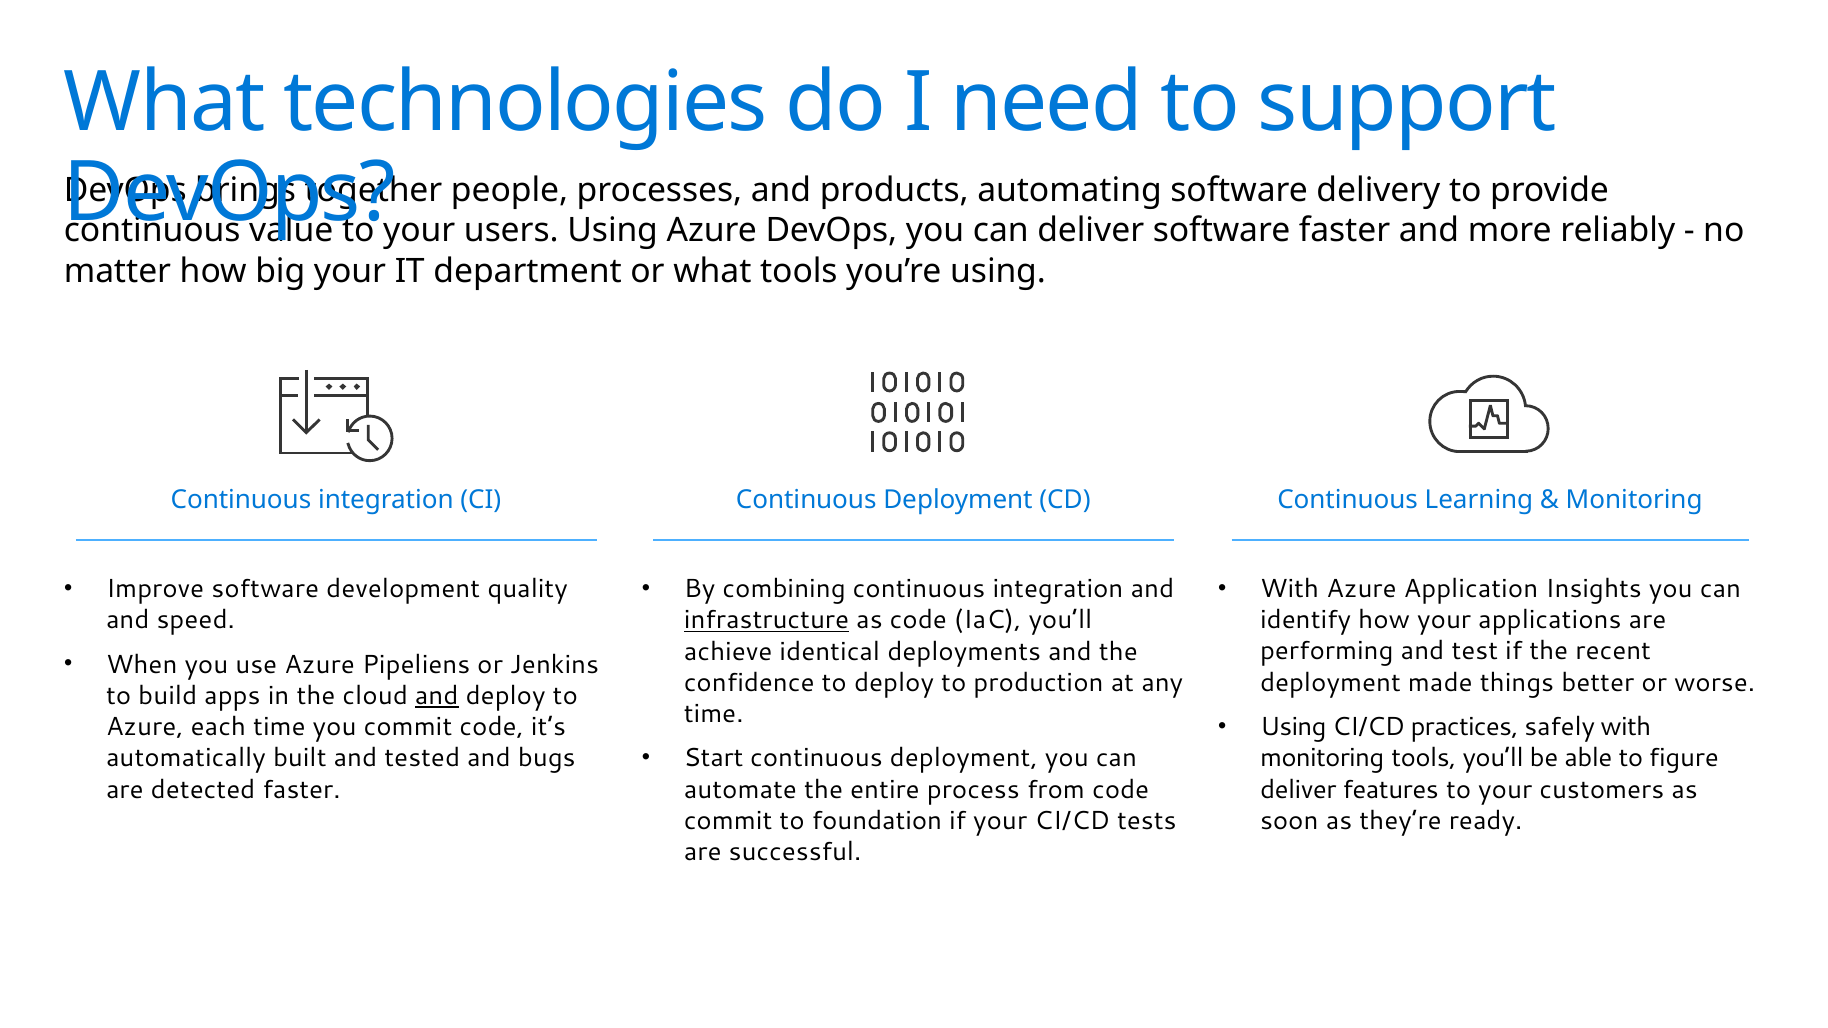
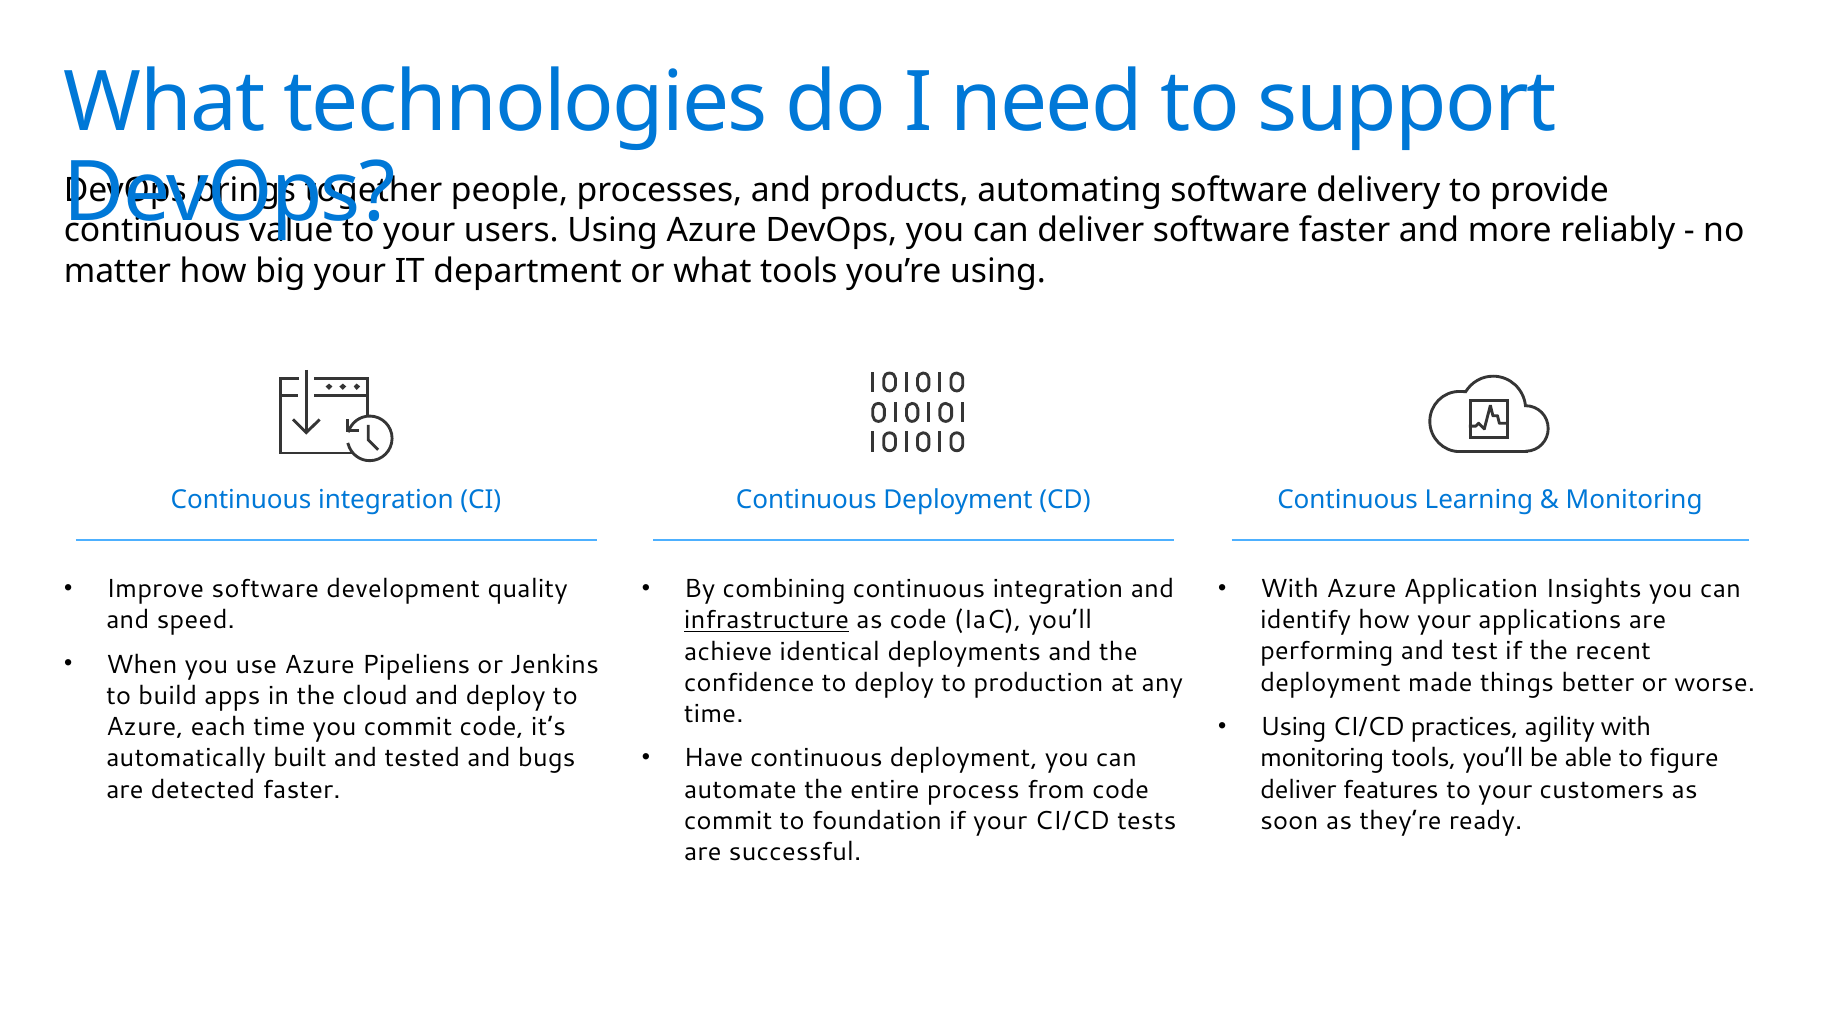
and underline: present -> none (437, 696)
safely: safely -> agility (1560, 727)
Start: Start -> Have (714, 759)
